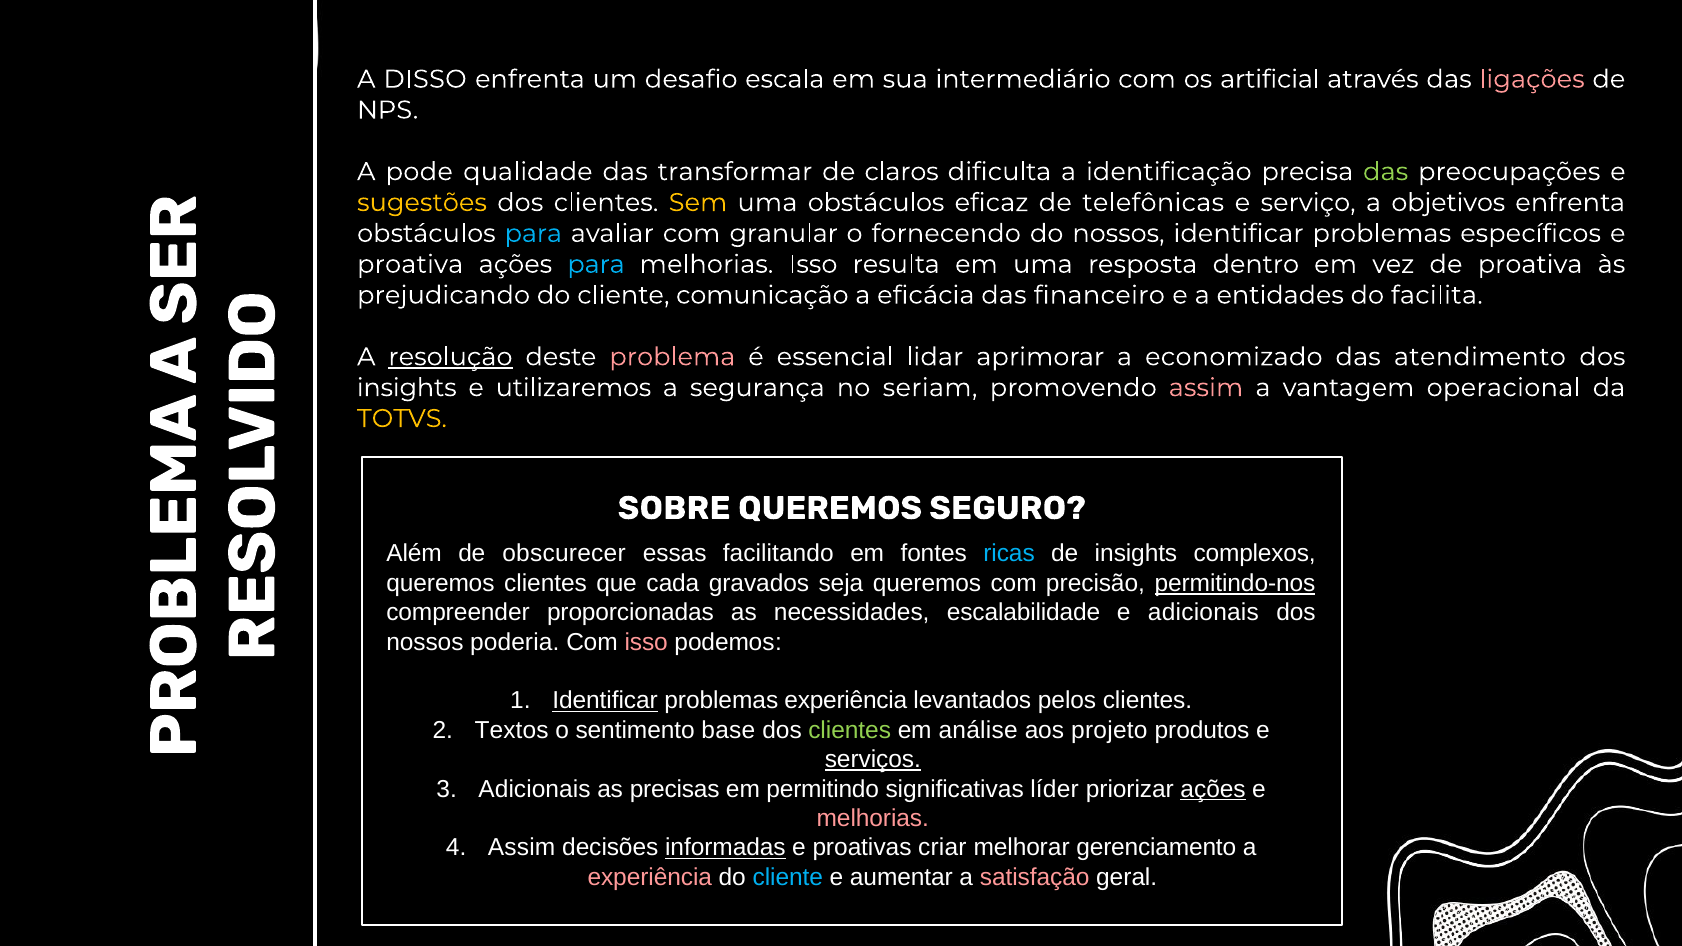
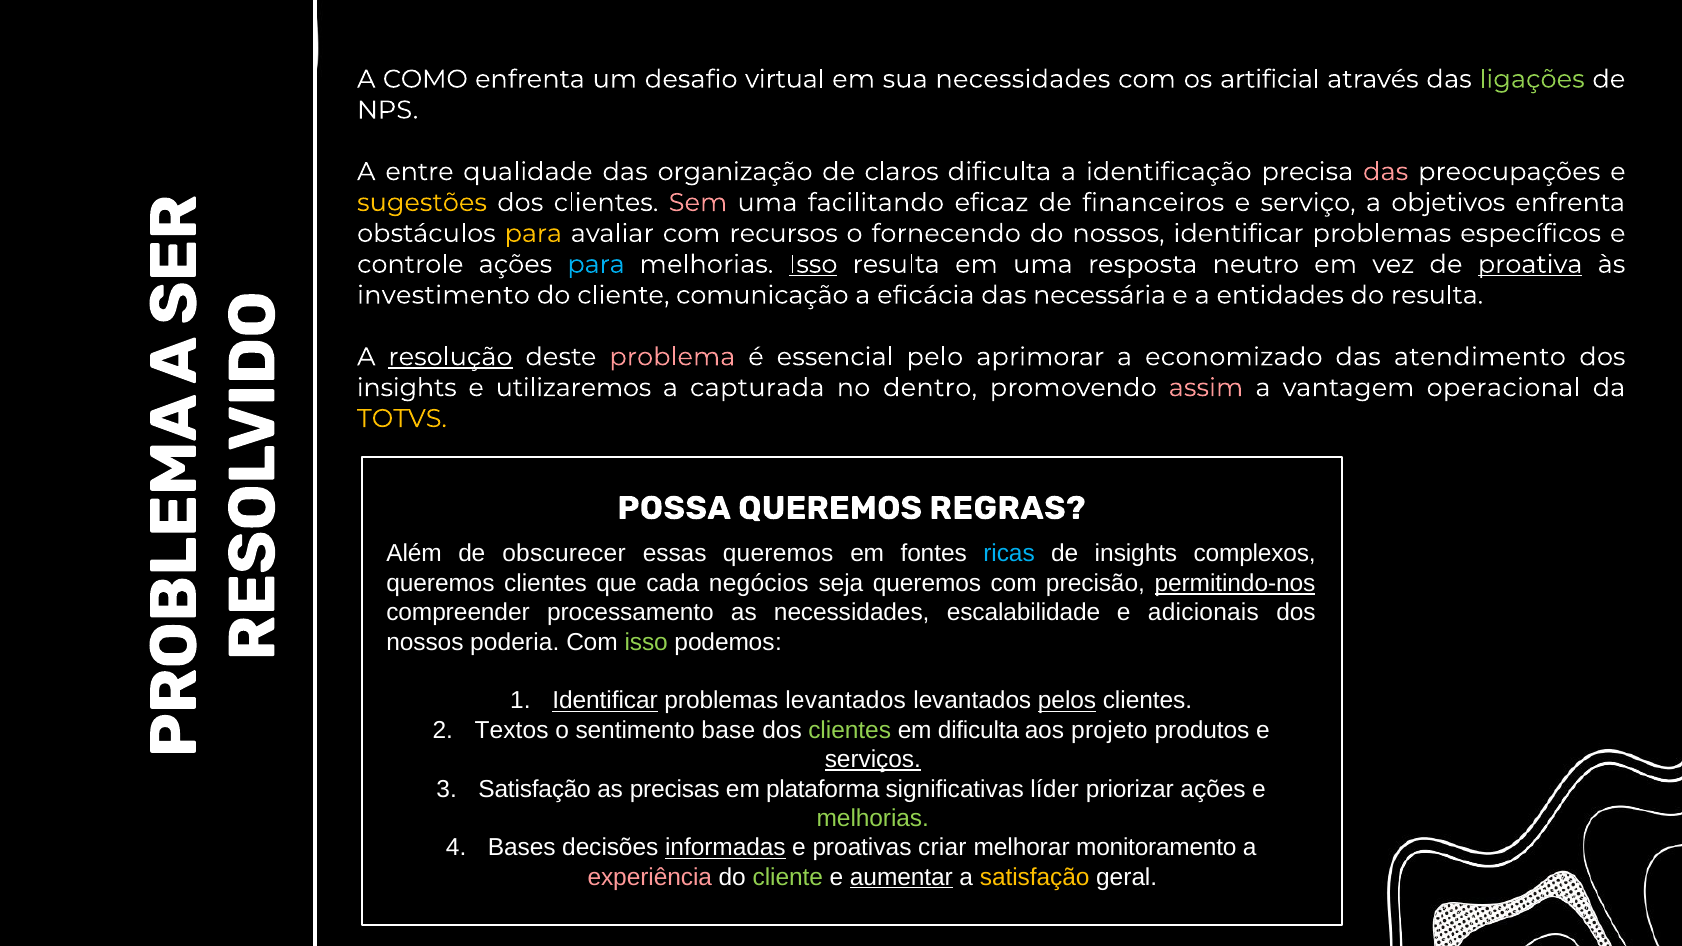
DISSO: DISSO -> COMO (425, 79)
escala: escala -> virtual (785, 79)
sua intermediário: intermediário -> necessidades (1023, 79)
ligações colour: pink -> light green (1532, 79)
pode: pode -> entre (419, 172)
transformar: transformar -> organização (735, 172)
das colour: light green -> pink (1386, 172)
Sem colour: yellow -> pink (698, 203)
uma obstáculos: obstáculos -> facilitando (876, 203)
telefônicas: telefônicas -> financeiros (1153, 203)
para colour: light blue -> yellow (533, 233)
granular: granular -> recursos (784, 233)
proativa: proativa -> controle (410, 264)
Isso underline: none -> present (813, 264)
dentro: dentro -> neutro (1256, 264)
proativa underline: none -> present (1530, 264)
prejudicando: prejudicando -> investimento (443, 295)
financeiro: financeiro -> necessária (1100, 295)
do facilita: facilita -> resulta (1437, 295)
lidar: lidar -> pelo (935, 357)
segurança: segurança -> capturada (757, 388)
seriam: seriam -> dentro (930, 388)
SOBRE: SOBRE -> POSSA (674, 508)
SEGURO: SEGURO -> REGRAS (1007, 508)
essas facilitando: facilitando -> queremos (778, 554)
gravados: gravados -> negócios (759, 583)
proporcionadas: proporcionadas -> processamento (630, 613)
isso colour: pink -> light green (646, 642)
problemas experiência: experiência -> levantados (846, 701)
pelos underline: none -> present (1067, 701)
em análise: análise -> dificulta (978, 730)
Adicionais: Adicionais -> Satisfação (535, 789)
permitindo: permitindo -> plataforma (823, 789)
ações underline: present -> none (1213, 789)
melhorias colour: pink -> light green (873, 819)
Assim: Assim -> Bases (522, 848)
gerenciamento: gerenciamento -> monitoramento (1156, 848)
cliente colour: light blue -> light green (788, 877)
aumentar underline: none -> present (901, 877)
satisfação colour: pink -> yellow (1035, 877)
